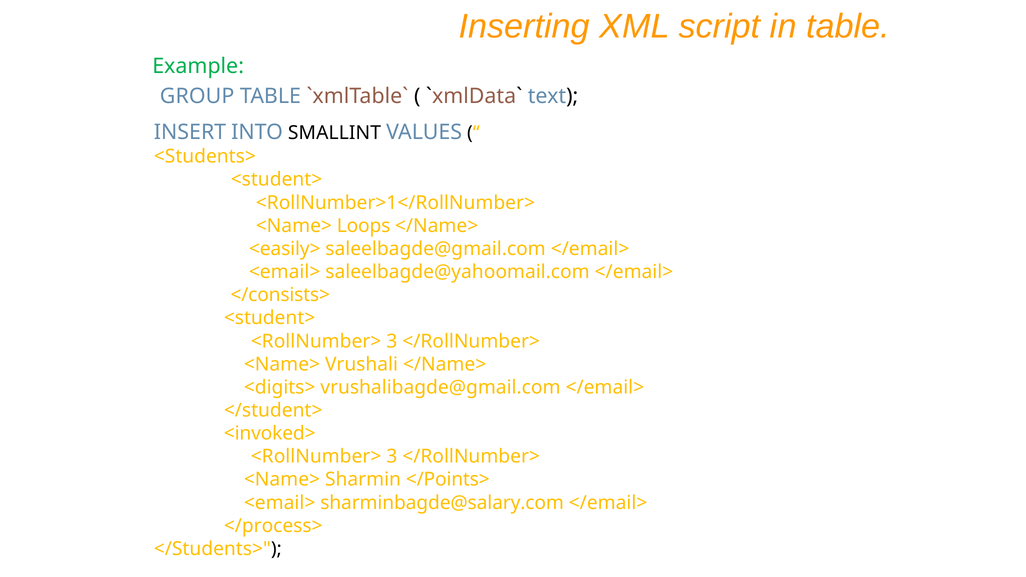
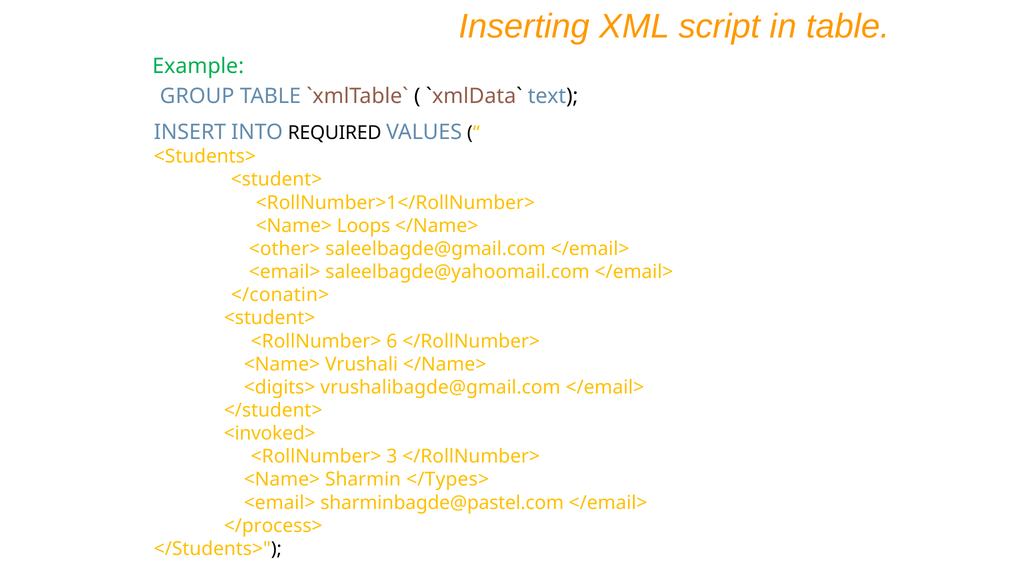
SMALLINT: SMALLINT -> REQUIRED (335, 133)
<easily>: <easily> -> <other> (285, 249)
</consists>: </consists> -> </conatin> (280, 295)
3: 3 -> 6 (392, 341)
</Points>: </Points> -> </Types> (448, 480)
sharminbagde@salary.com: sharminbagde@salary.com -> sharminbagde@pastel.com (442, 503)
